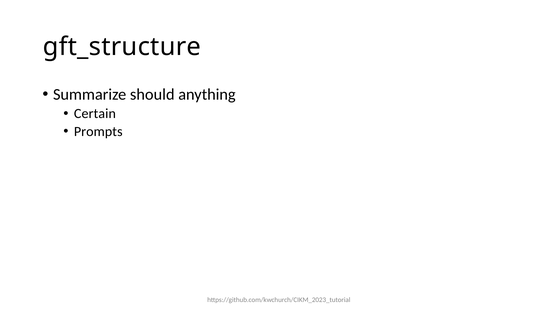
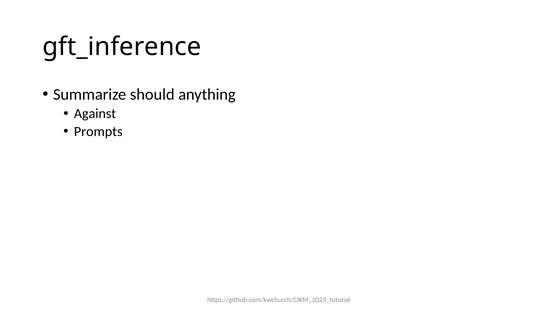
gft_structure: gft_structure -> gft_inference (122, 47)
Certain: Certain -> Against (95, 114)
